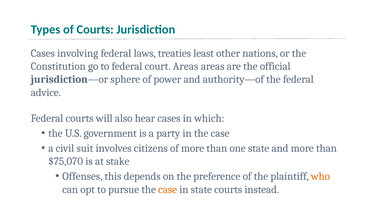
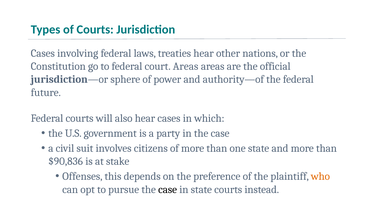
treaties least: least -> hear (204, 53)
advice: advice -> future (46, 92)
$75,070: $75,070 -> $90,836 (66, 161)
case colour: orange -> black (168, 189)
